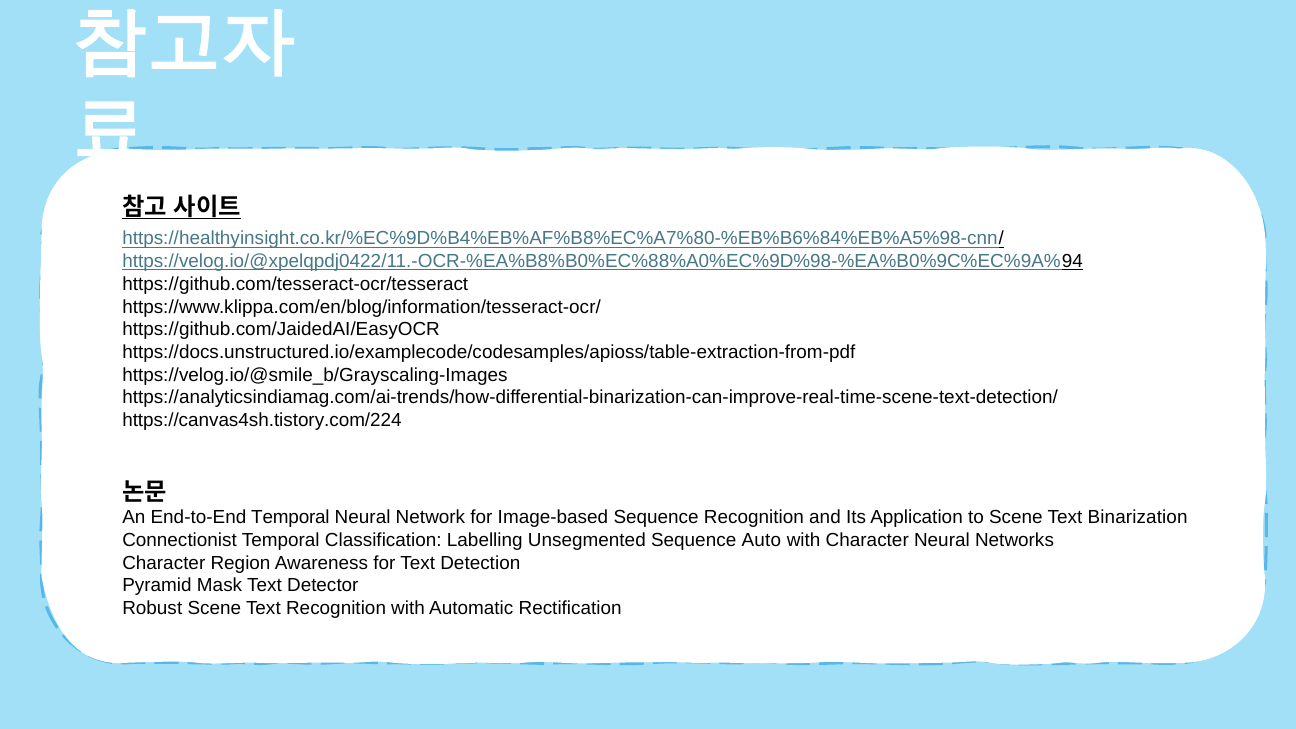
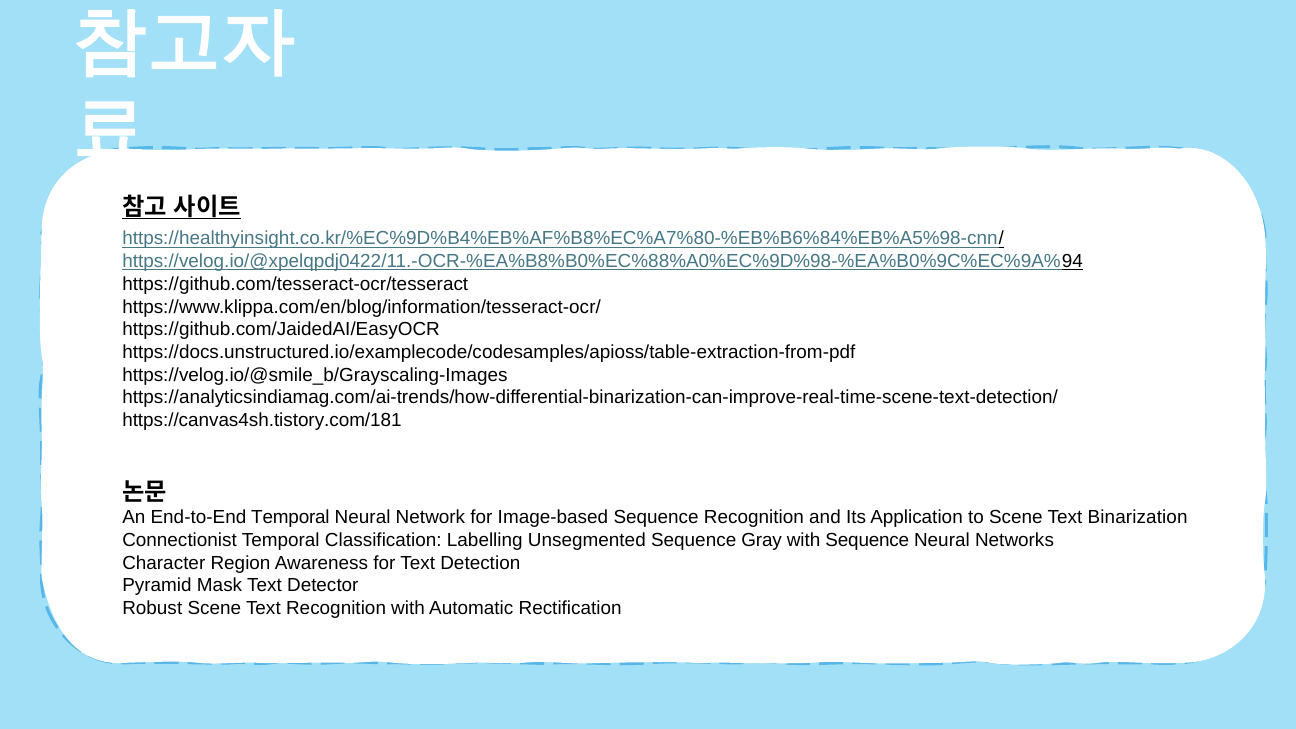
https://canvas4sh.tistory.com/224: https://canvas4sh.tistory.com/224 -> https://canvas4sh.tistory.com/181 (262, 420)
Auto: Auto -> Gray (762, 540)
with Character: Character -> Sequence (867, 540)
